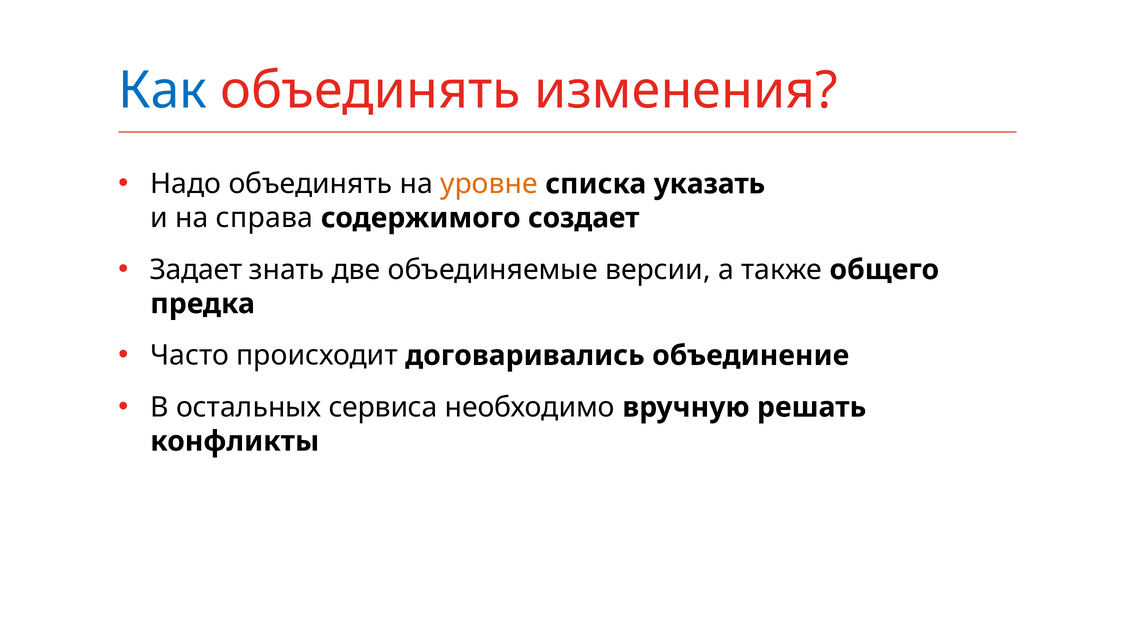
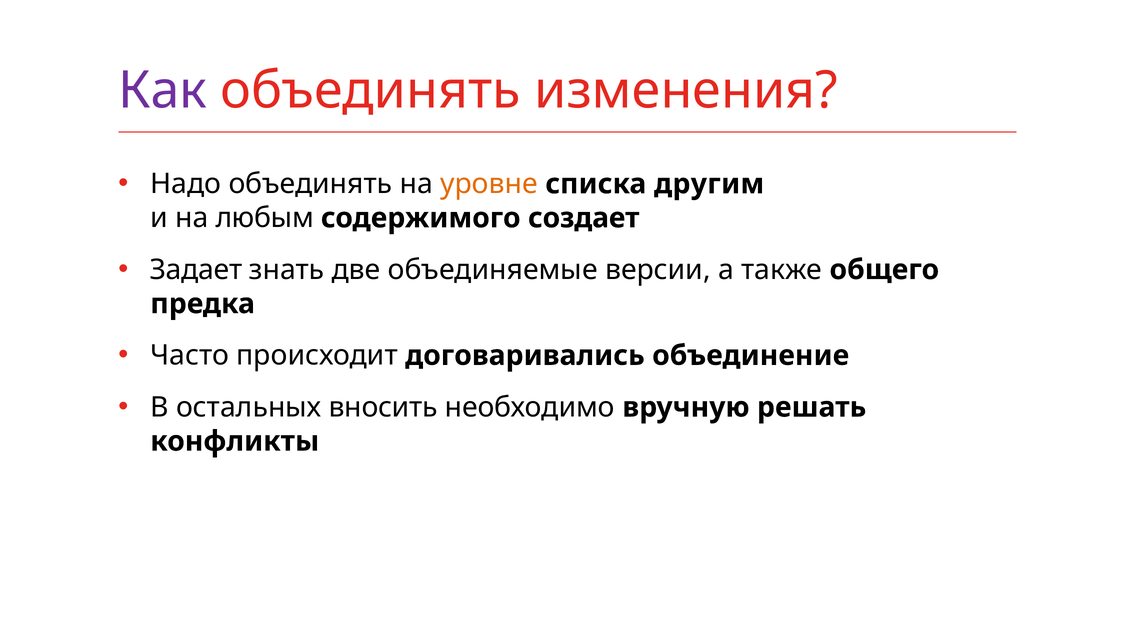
Как colour: blue -> purple (163, 91)
указать: указать -> другим (709, 184)
справа: справа -> любым (265, 218)
сервиса: сервиса -> вносить (383, 408)
